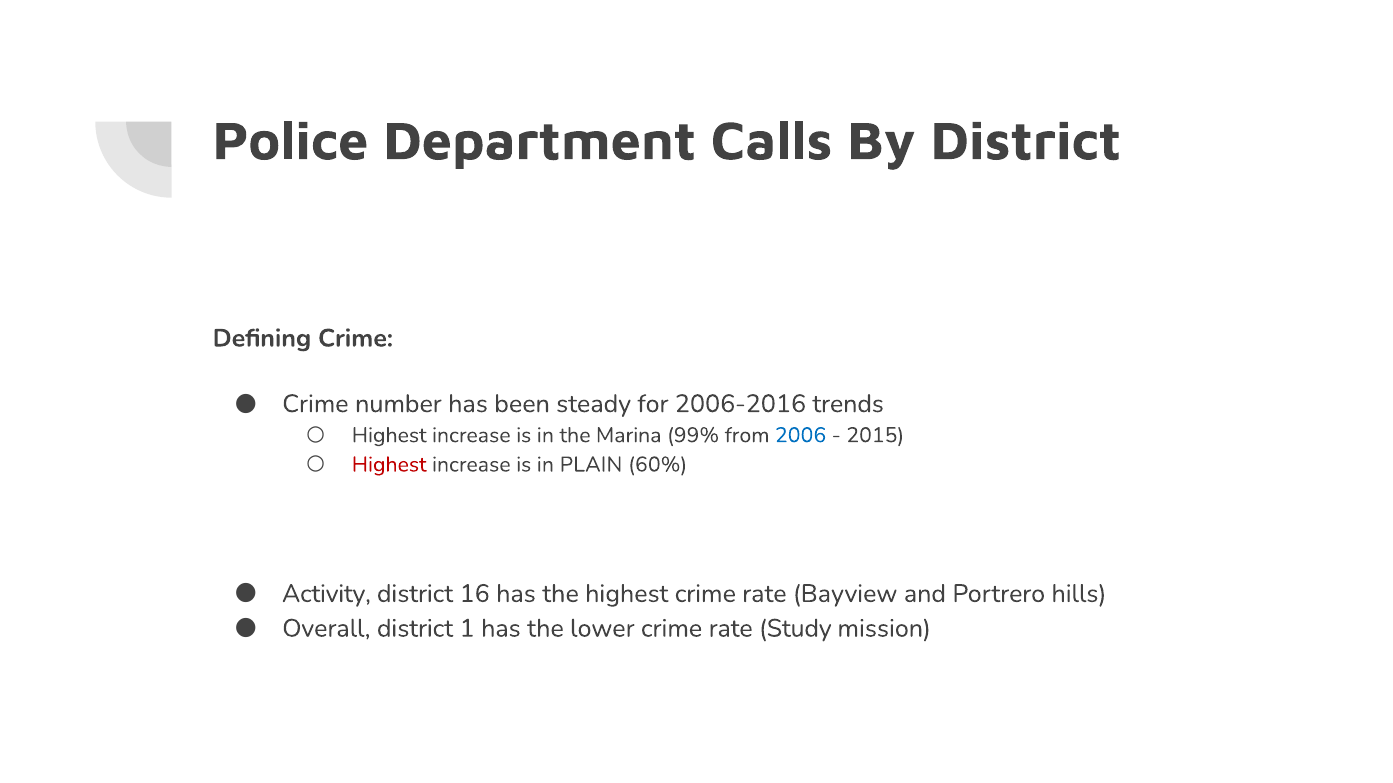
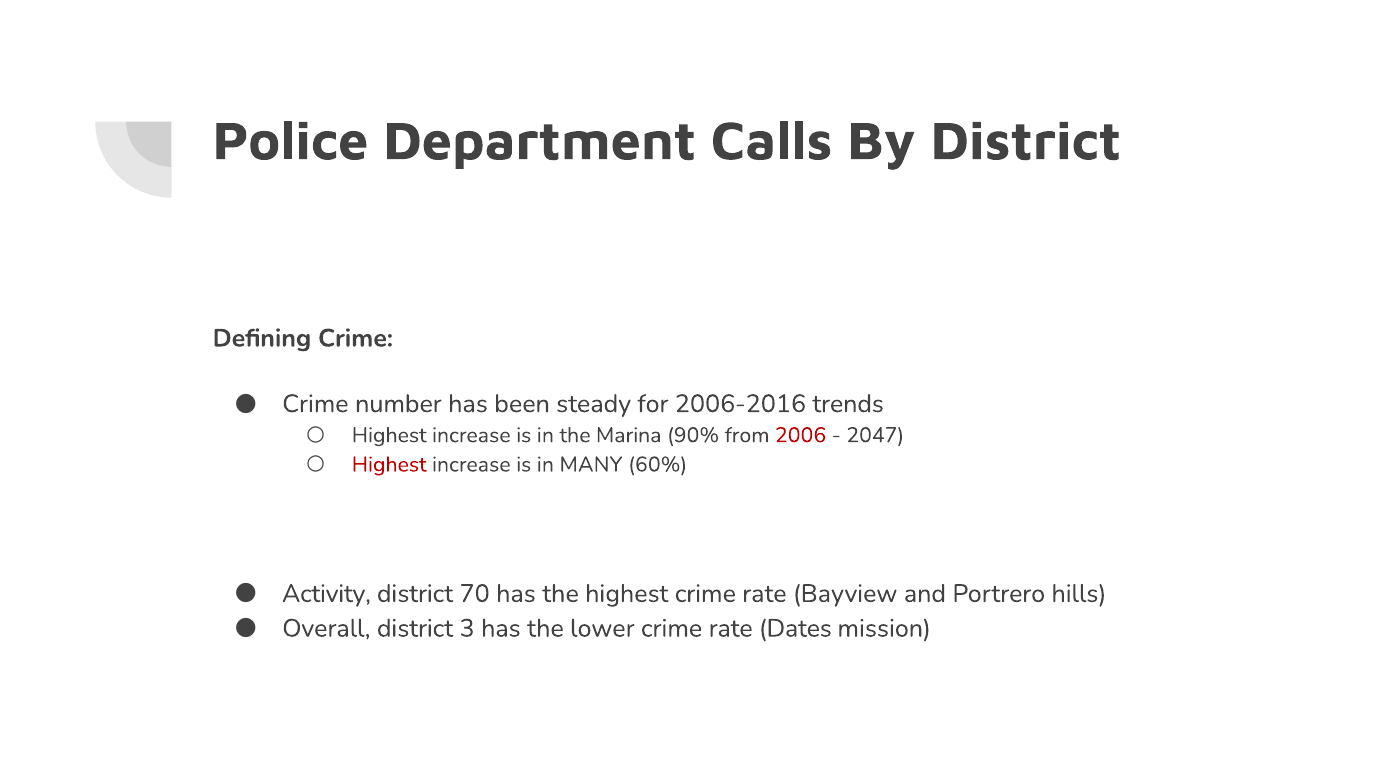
99%: 99% -> 90% (693, 436)
2006 colour: blue -> red (801, 436)
2015: 2015 -> 2047 (875, 436)
PLAIN: PLAIN -> MANY (591, 465)
16: 16 -> 70 (475, 594)
1: 1 -> 3 (467, 629)
Study: Study -> Dates (795, 629)
